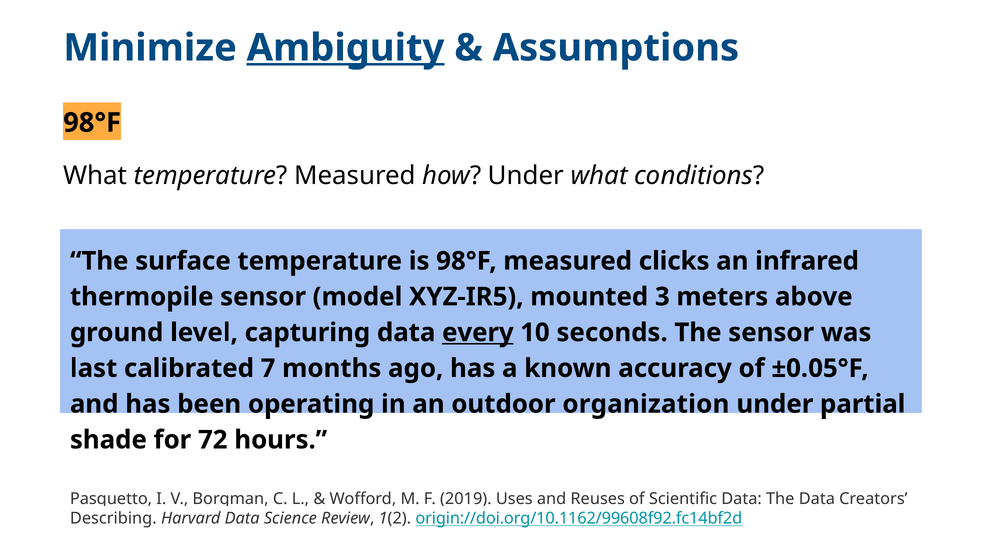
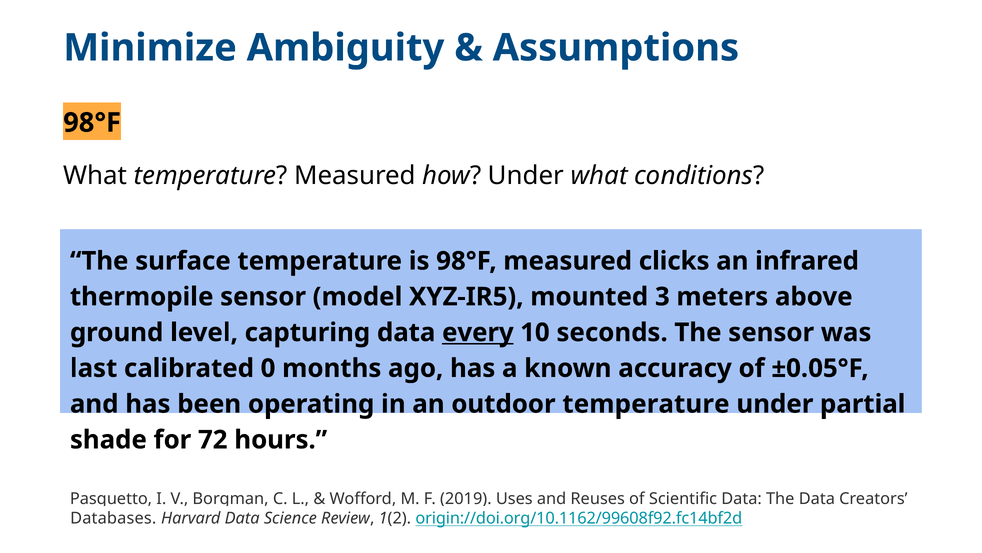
Ambiguity underline: present -> none (345, 48)
7: 7 -> 0 (268, 368)
outdoor organization: organization -> temperature (646, 404)
Describing: Describing -> Databases (113, 518)
